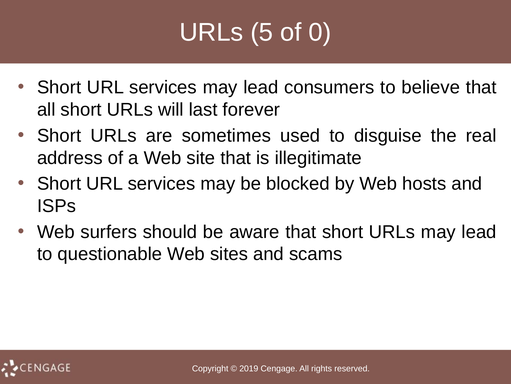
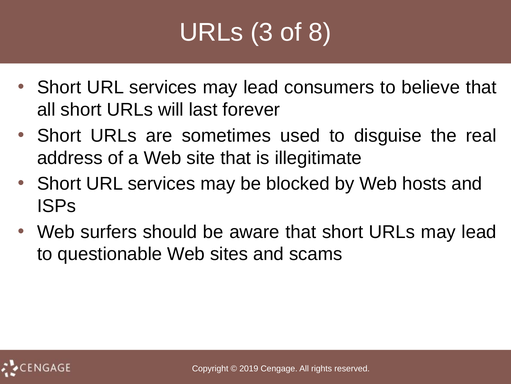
5: 5 -> 3 (262, 32)
0: 0 -> 8 (320, 32)
